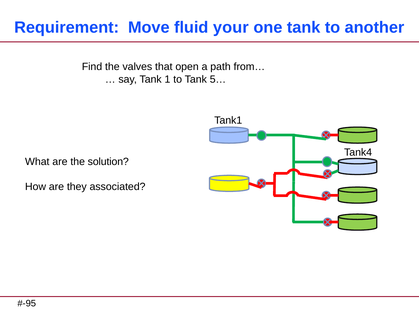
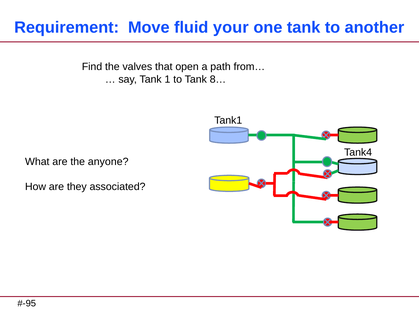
5…: 5… -> 8… (218, 79)
solution: solution -> anyone (108, 162)
